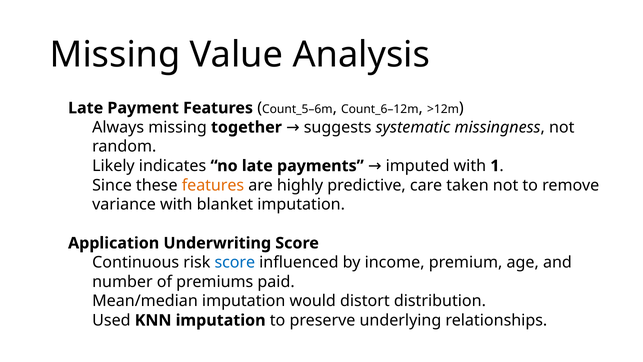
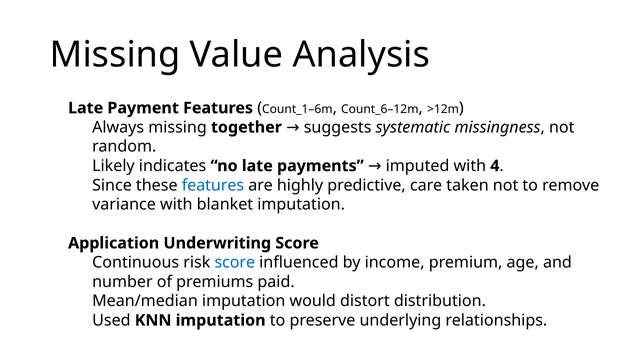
Count_5–6m: Count_5–6m -> Count_1–6m (297, 109)
1: 1 -> 4 (495, 166)
features colour: orange -> blue (213, 185)
